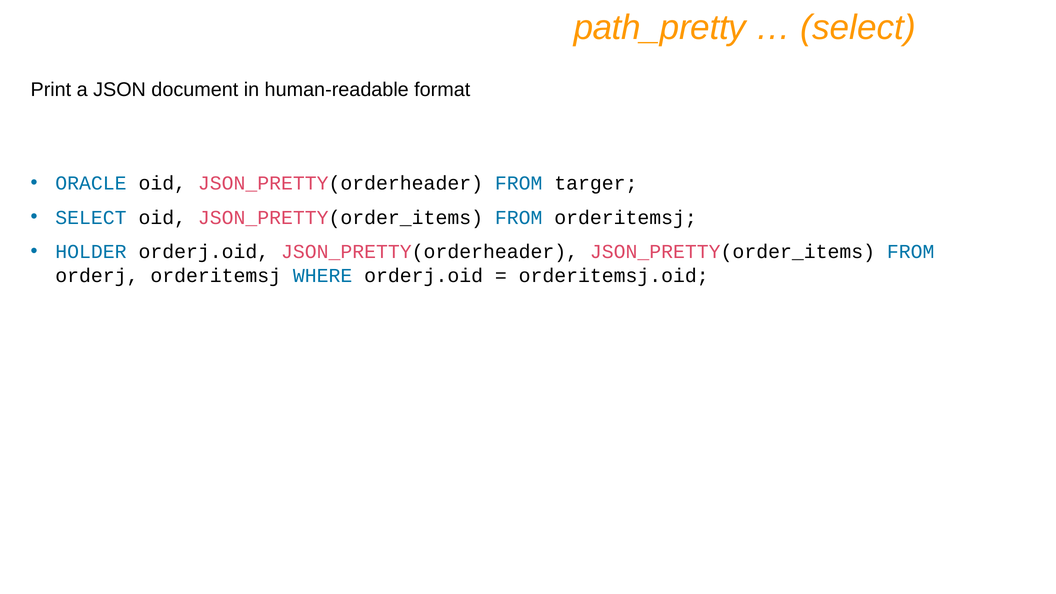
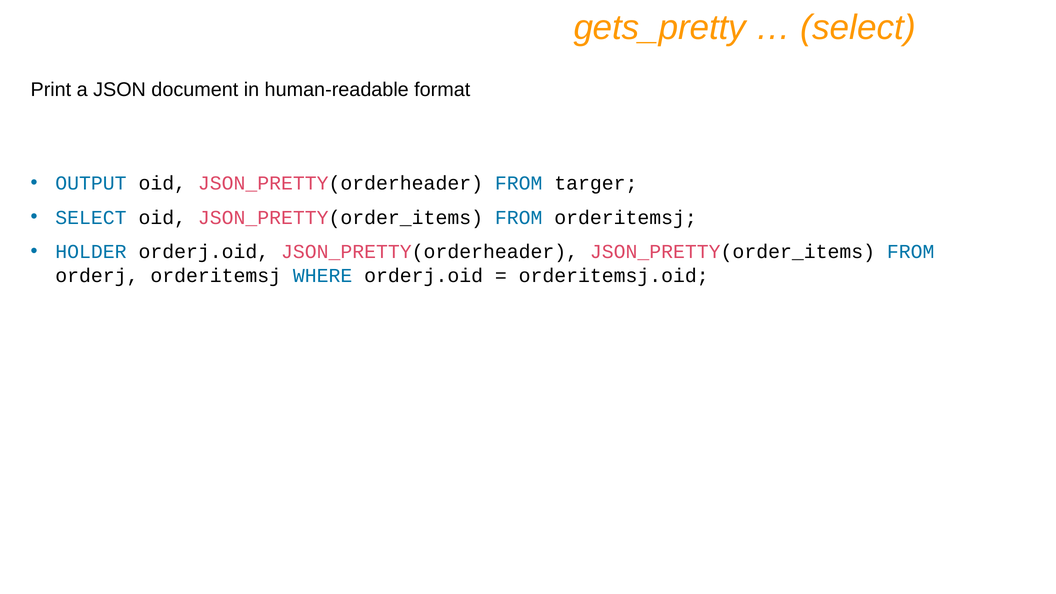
path_pretty: path_pretty -> gets_pretty (660, 27)
ORACLE: ORACLE -> OUTPUT (91, 183)
